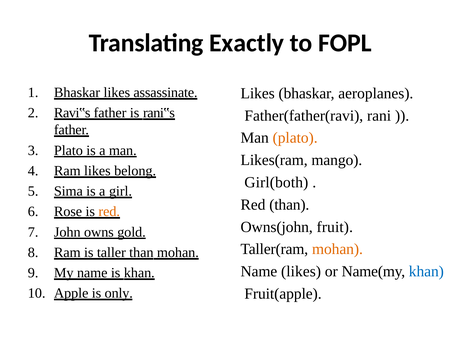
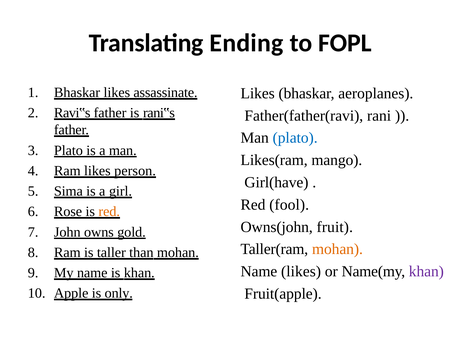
Exactly: Exactly -> Ending (246, 43)
plato colour: orange -> blue (295, 138)
belong: belong -> person (135, 171)
Girl(both: Girl(both -> Girl(have (276, 182)
Red than: than -> fool (289, 205)
khan colour: blue -> purple (426, 272)
